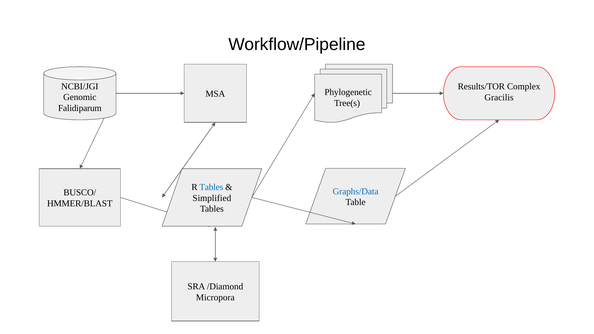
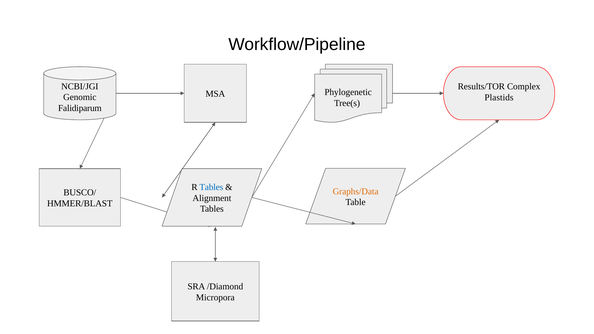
Gracilis: Gracilis -> Plastids (499, 97)
Graphs/Data colour: blue -> orange (356, 191)
Simplified: Simplified -> Alignment (212, 198)
